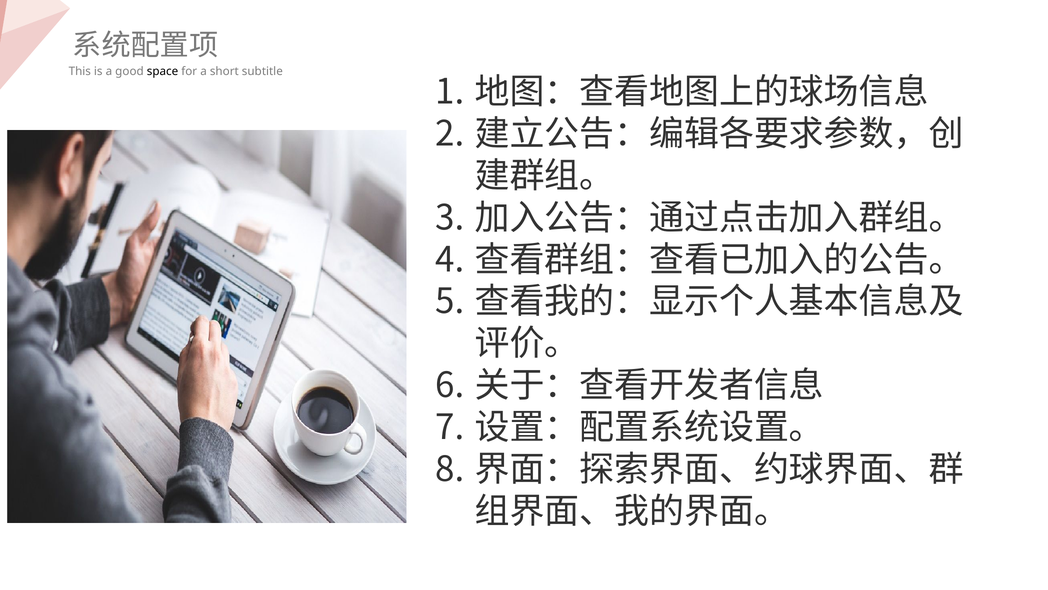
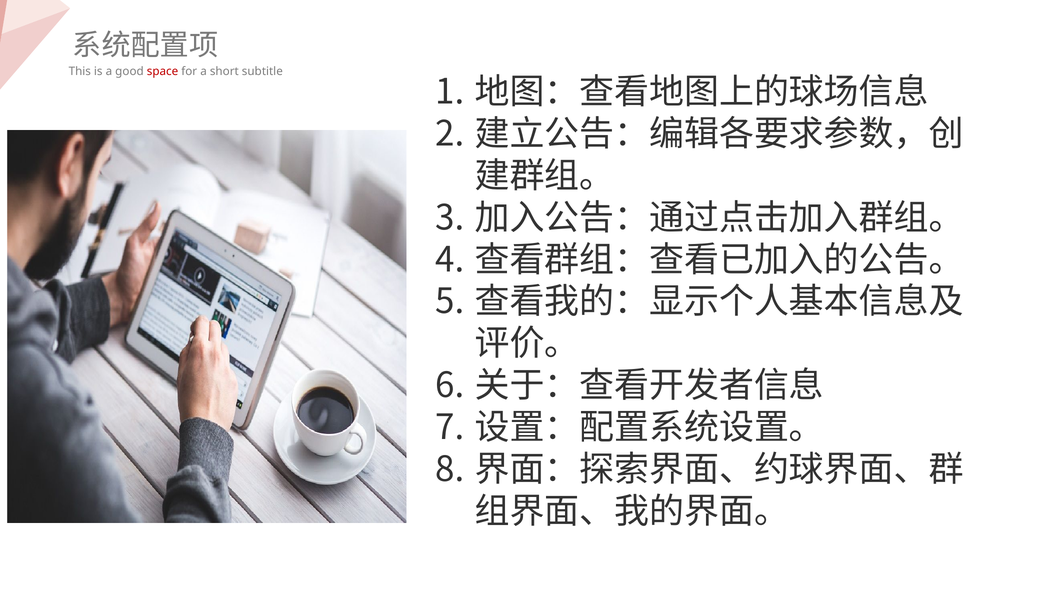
space colour: black -> red (163, 71)
